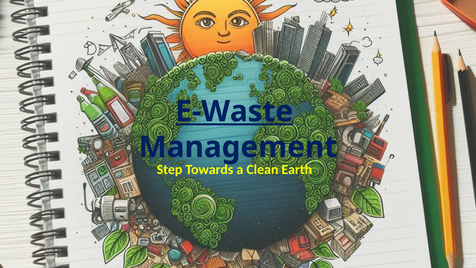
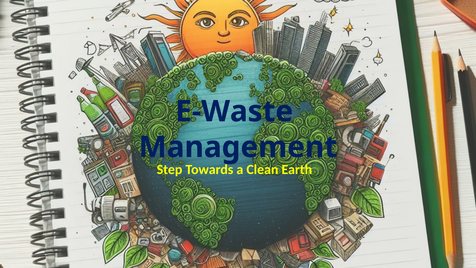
E-Waste underline: present -> none (234, 111)
